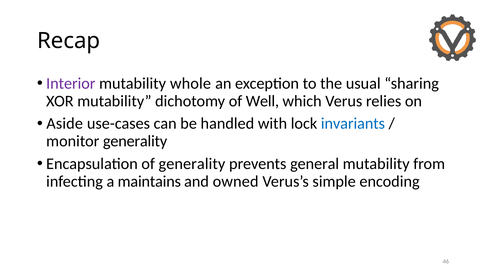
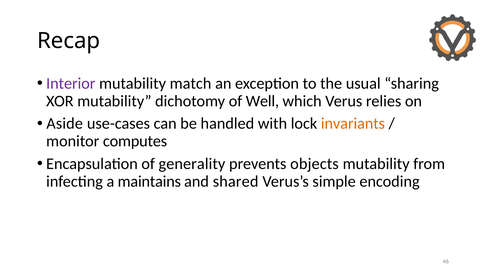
whole: whole -> match (191, 83)
invariants colour: blue -> orange (353, 123)
monitor generality: generality -> computes (135, 141)
general: general -> objects (314, 163)
owned: owned -> shared (236, 181)
